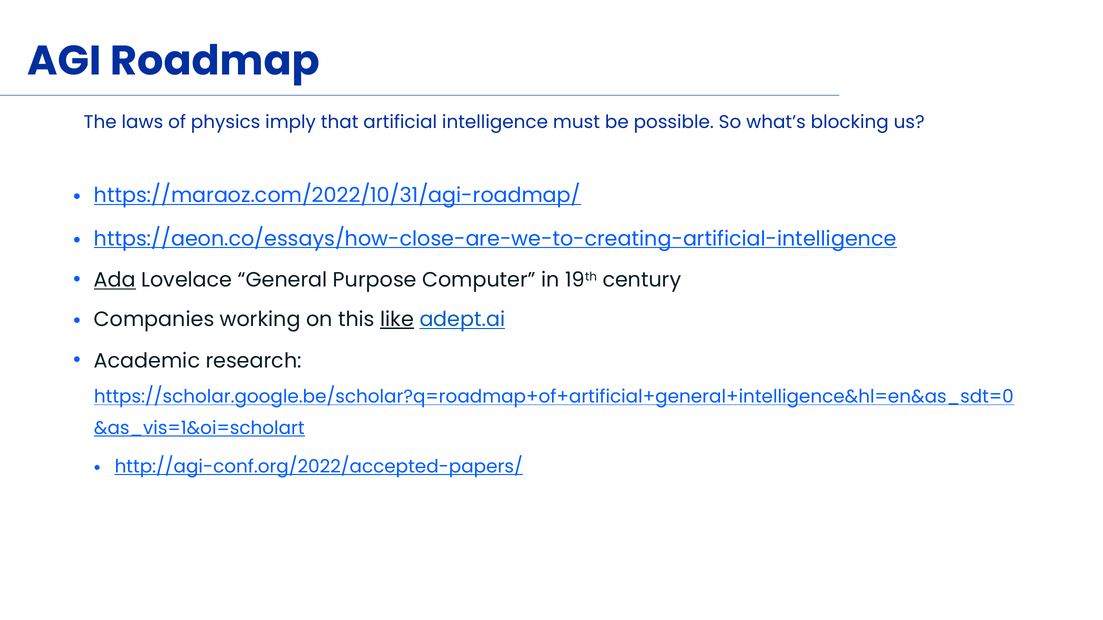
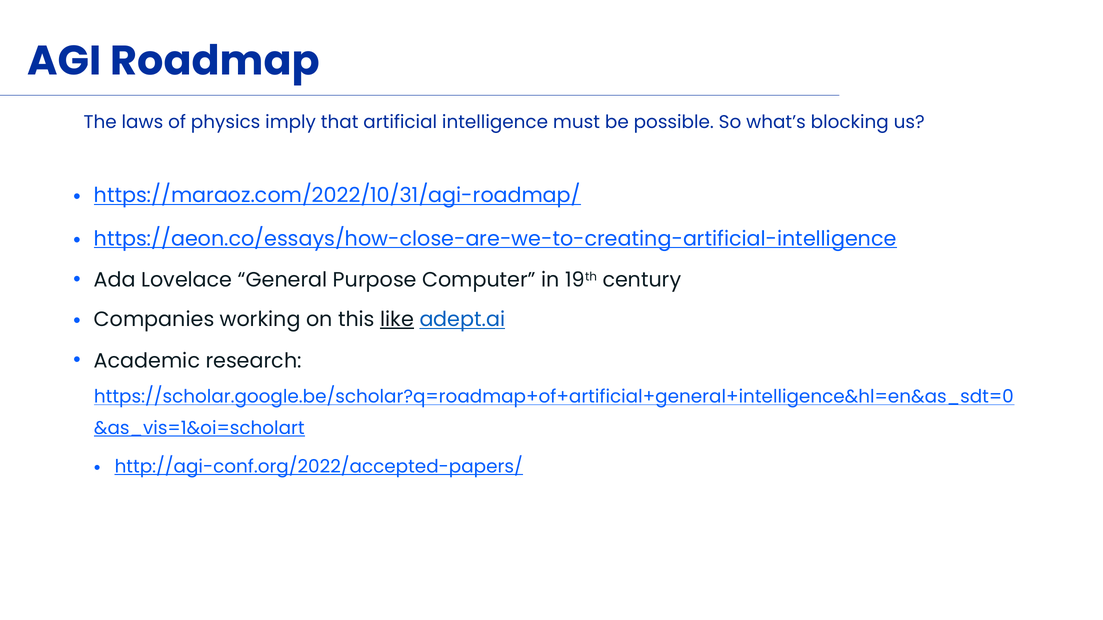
Ada underline: present -> none (115, 280)
